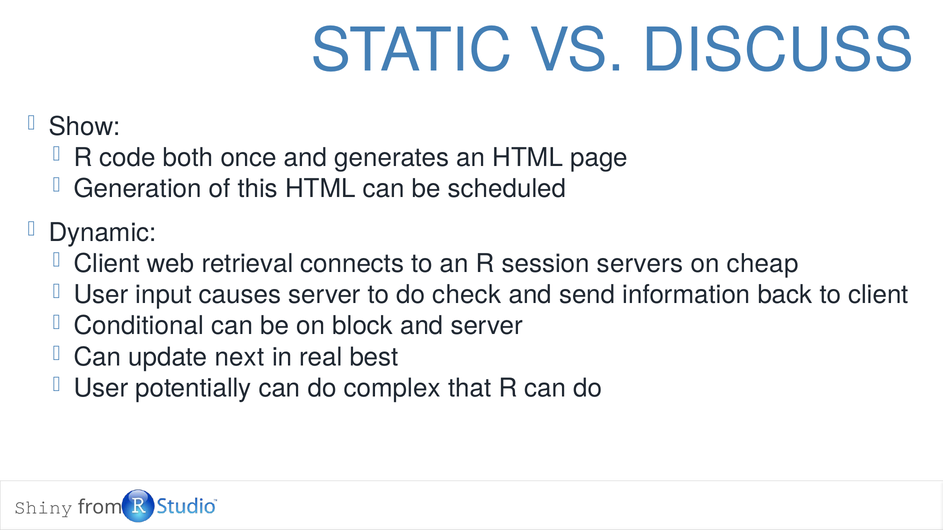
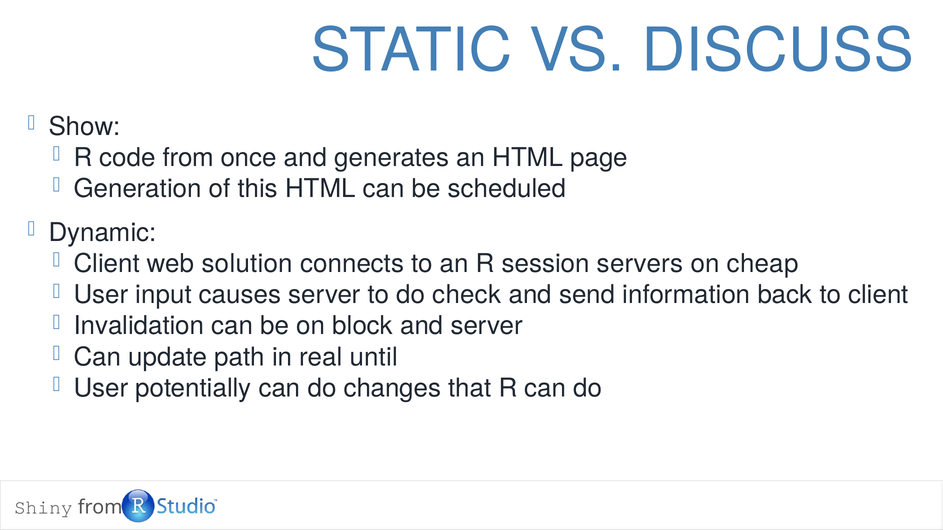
code both: both -> from (188, 158)
retrieval: retrieval -> solution (247, 264)
Conditional: Conditional -> Invalidation (139, 326)
next: next -> path (240, 357)
best: best -> until (374, 357)
complex: complex -> changes (392, 388)
